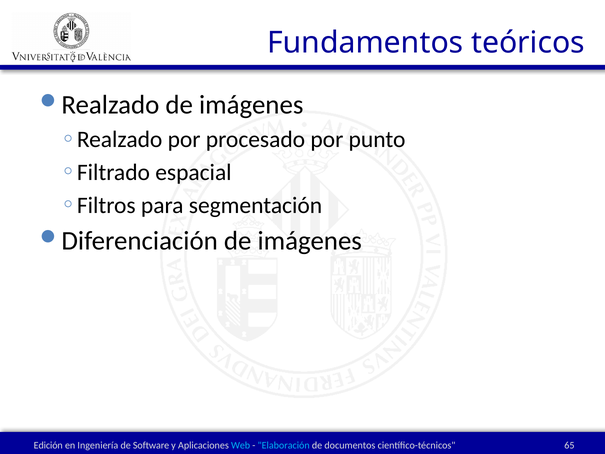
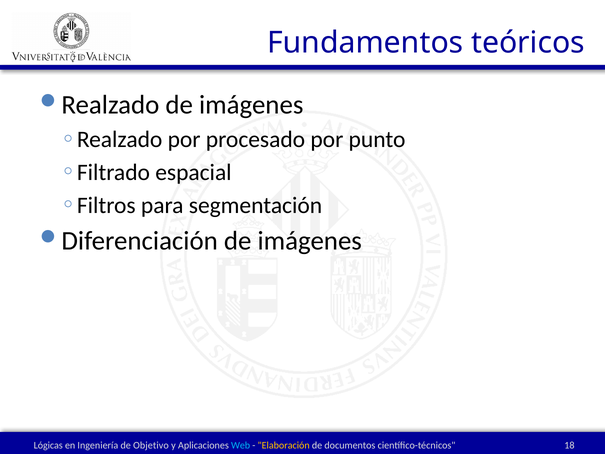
Edición: Edición -> Lógicas (48, 445)
Software: Software -> Objetivo (151, 445)
Elaboración colour: light blue -> yellow (284, 445)
65: 65 -> 18 (569, 445)
